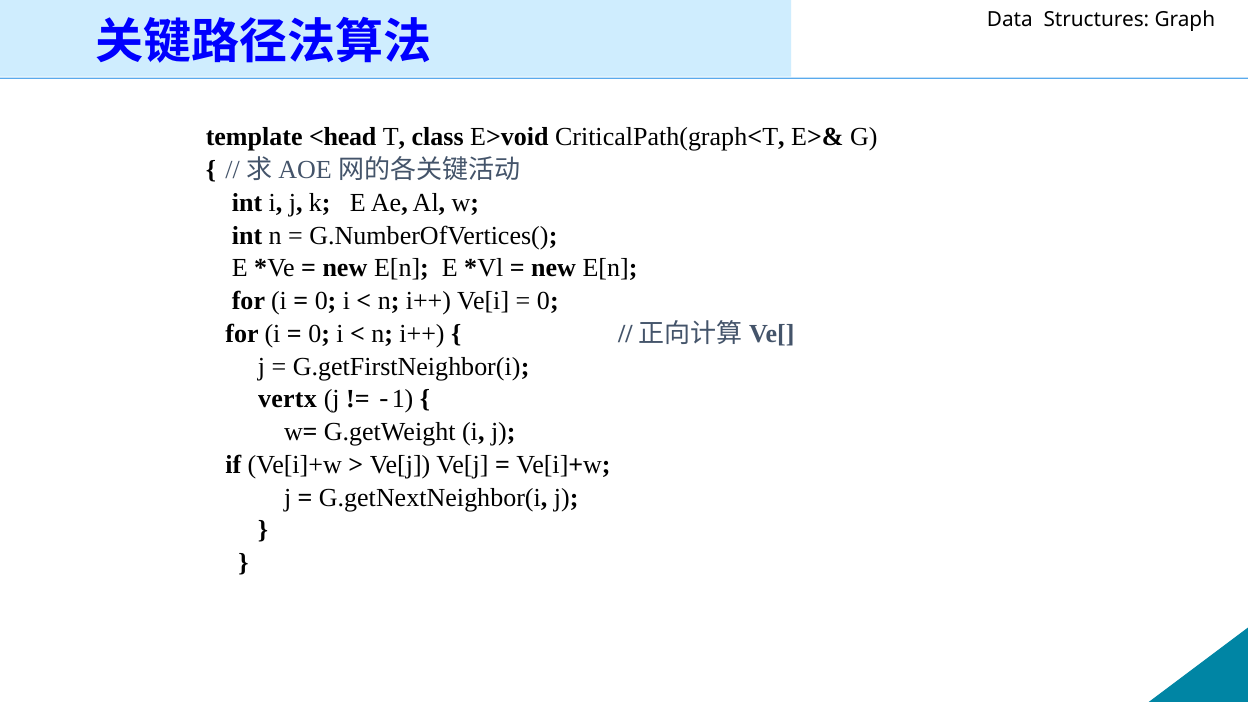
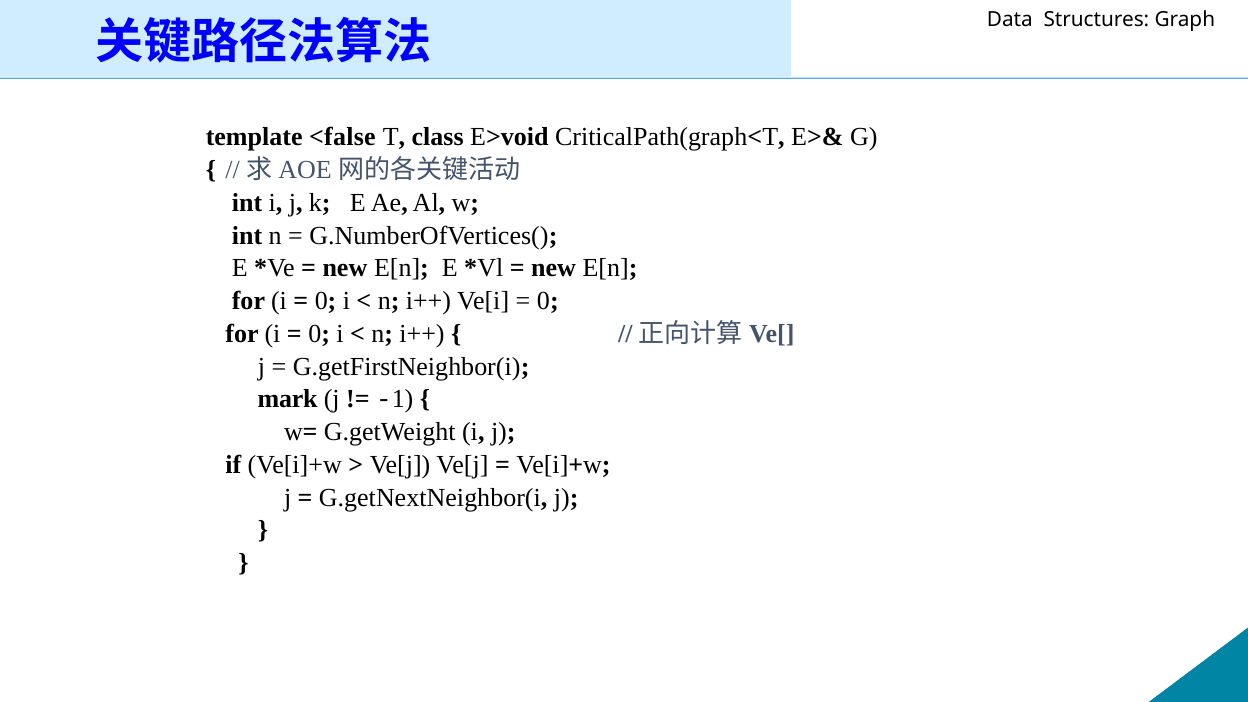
<head: <head -> <false (342, 137)
vertx: vertx -> mark (288, 399)
